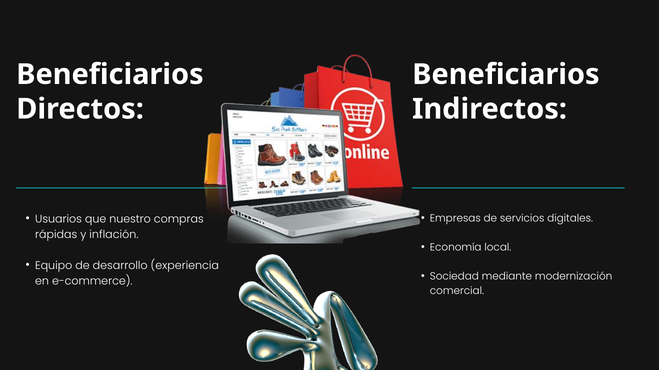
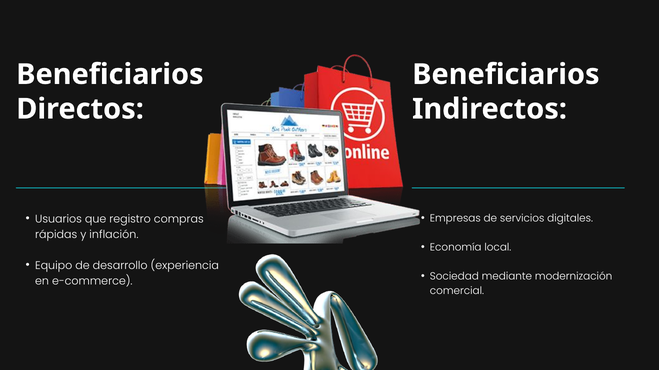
nuestro: nuestro -> registro (130, 219)
